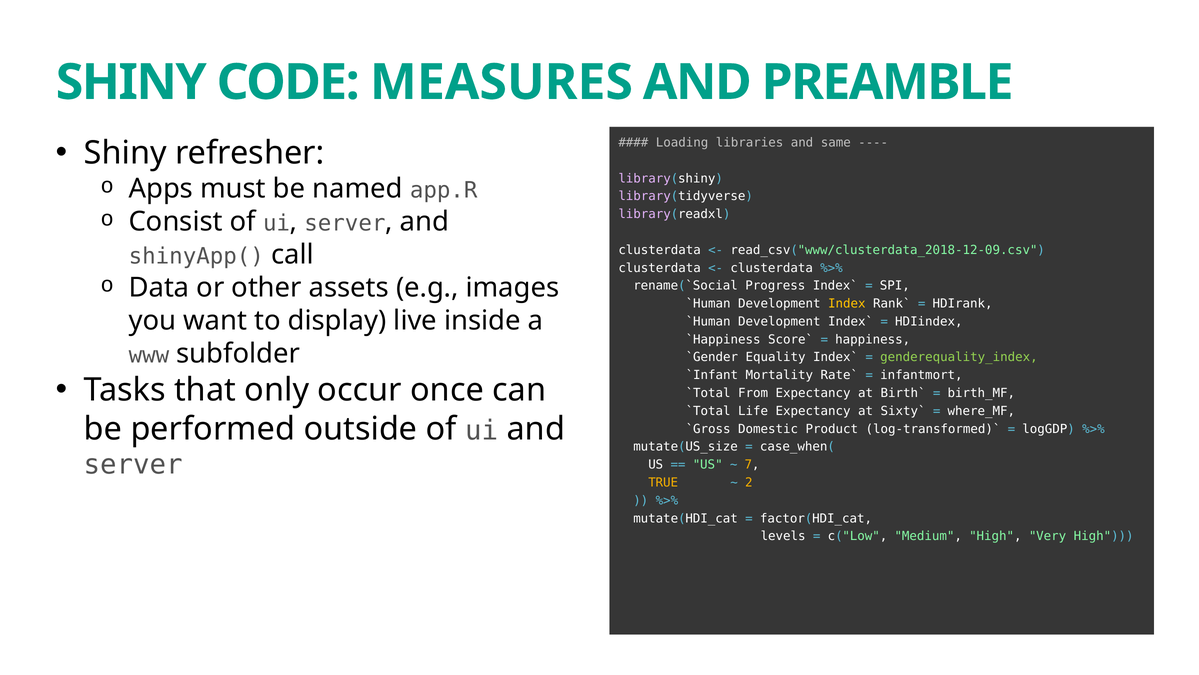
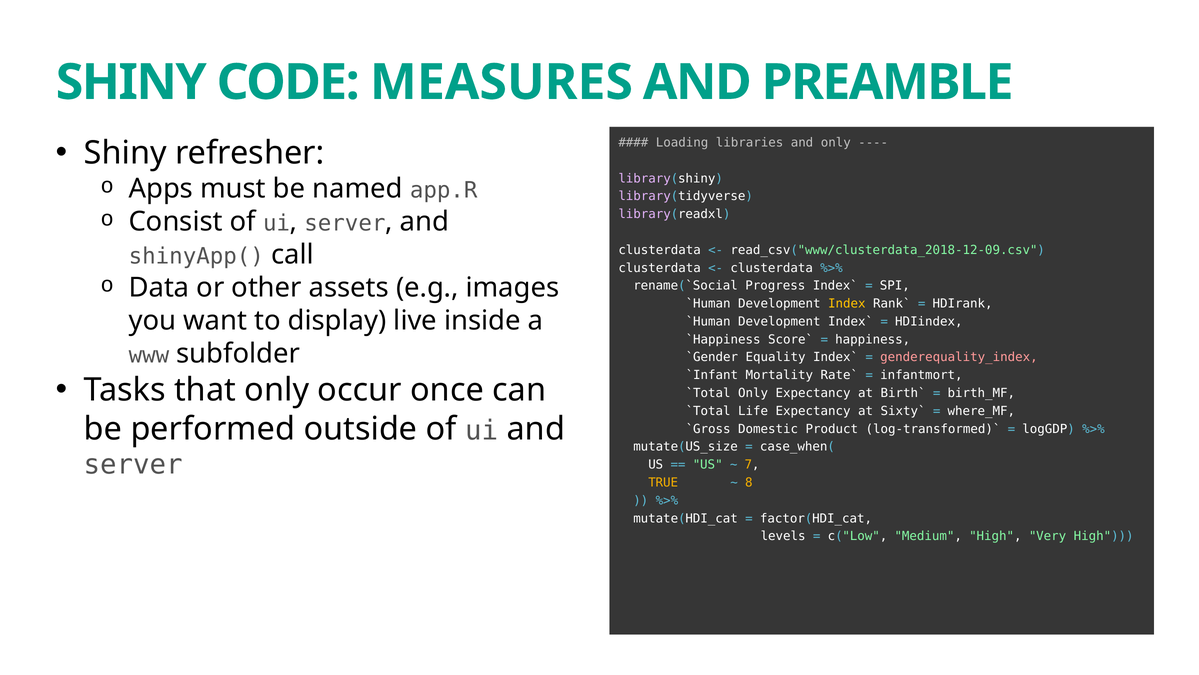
and same: same -> only (836, 143)
genderequality_index colour: light green -> pink (959, 357)
From: From -> Only (753, 393)
2: 2 -> 8 (749, 482)
